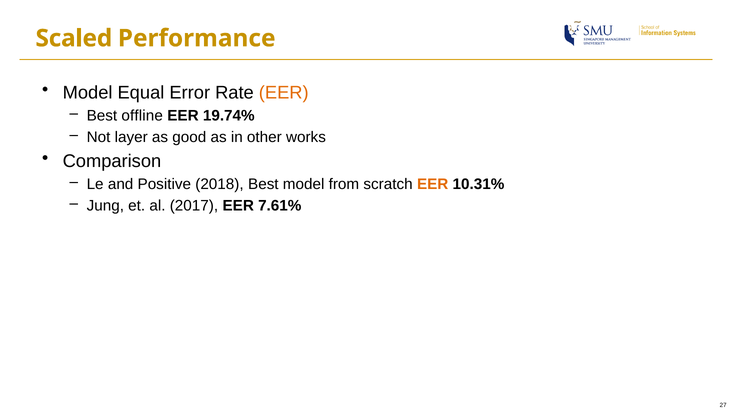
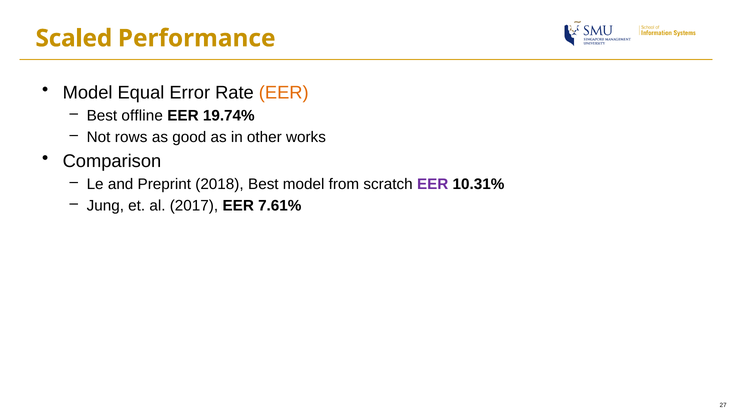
layer: layer -> rows (131, 137)
Positive: Positive -> Preprint (164, 184)
EER colour: orange -> purple (433, 184)
